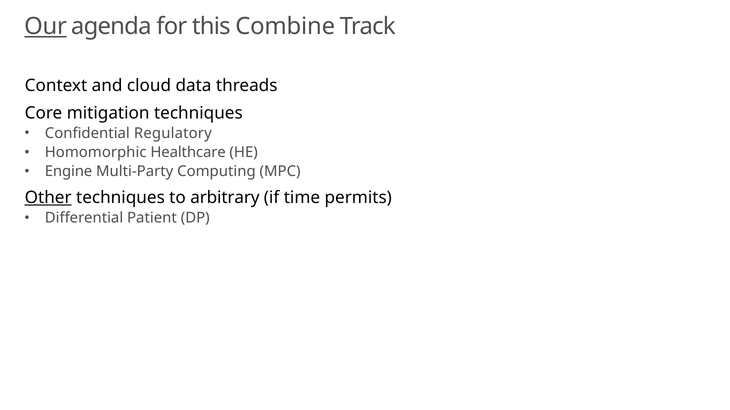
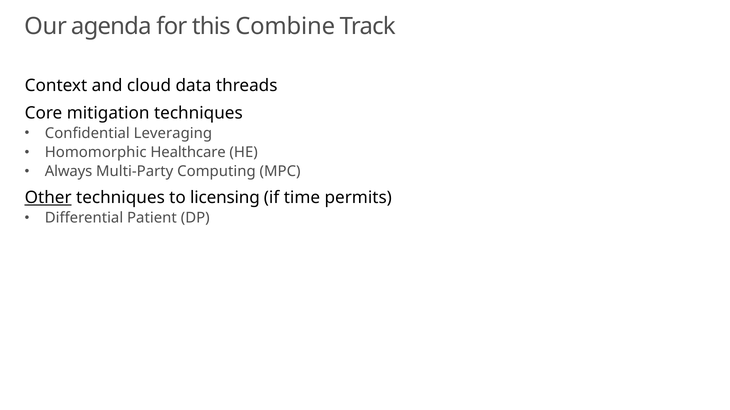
Our underline: present -> none (46, 27)
Regulatory: Regulatory -> Leveraging (173, 133)
Engine: Engine -> Always (69, 172)
arbitrary: arbitrary -> licensing (225, 198)
